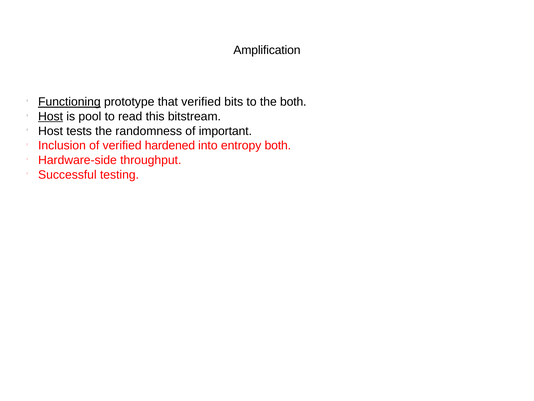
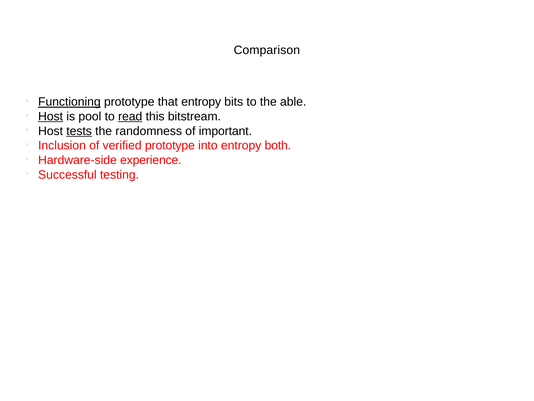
Amplification: Amplification -> Comparison (267, 50)
that verified: verified -> entropy (201, 102)
the both: both -> able (293, 102)
read underline: none -> present (130, 116)
tests underline: none -> present (79, 131)
verified hardened: hardened -> prototype (170, 145)
throughput: throughput -> experience (151, 160)
